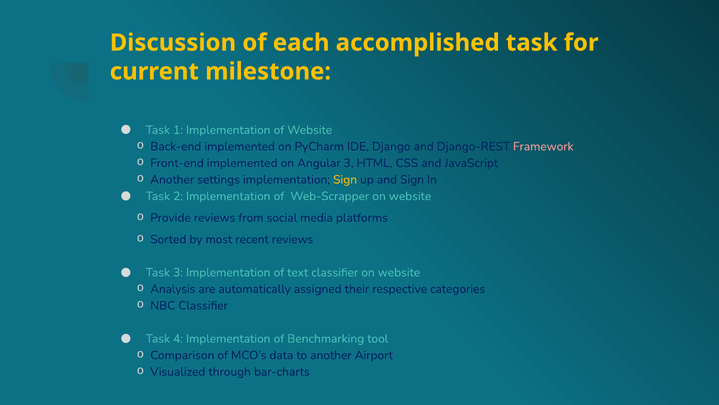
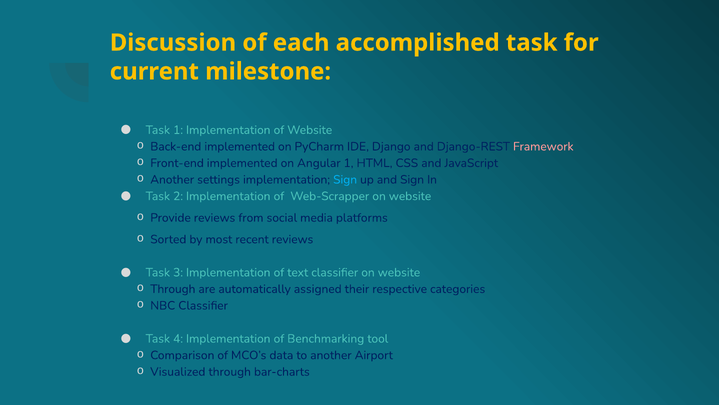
Angular 3: 3 -> 1 (349, 163)
Sign colour: yellow -> light blue (345, 179)
Analysis: Analysis -> Through (173, 289)
